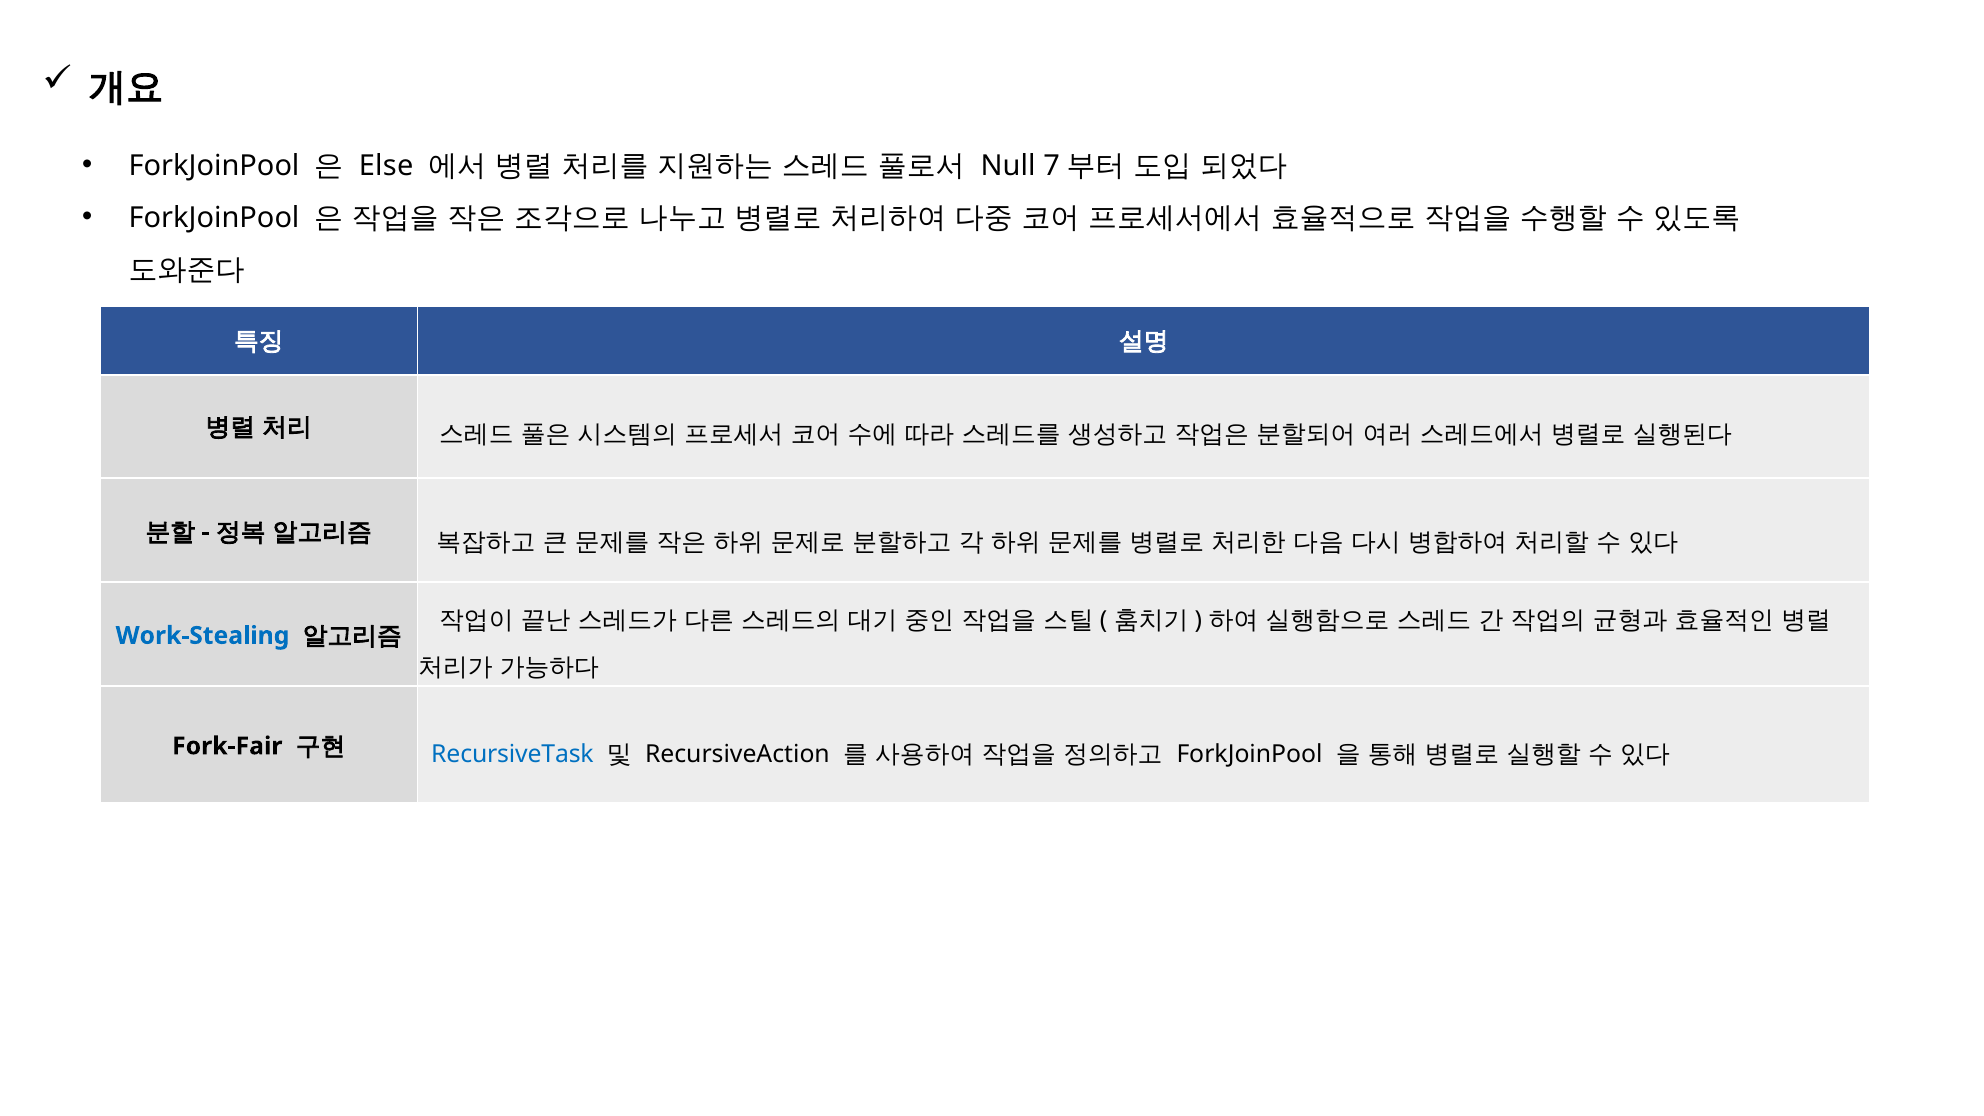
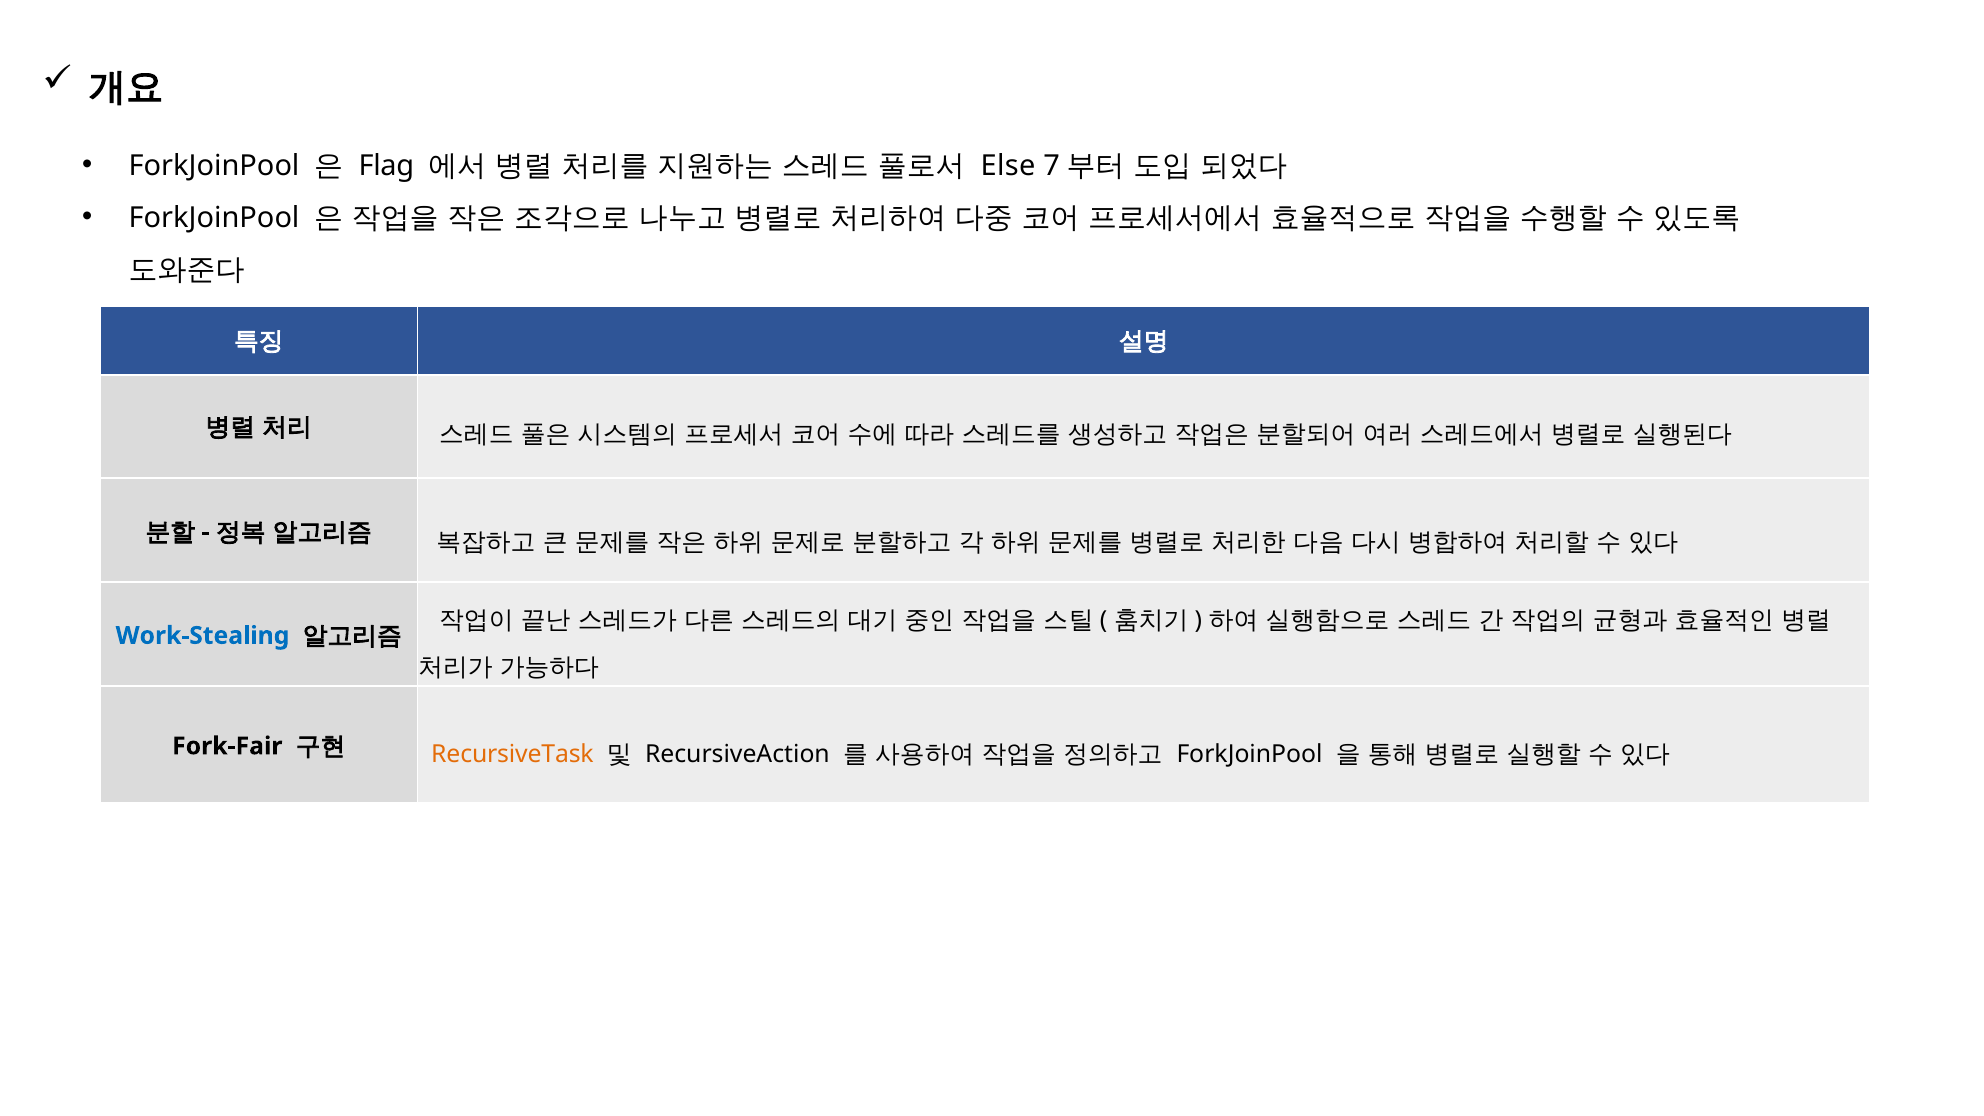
Else: Else -> Flag (386, 166)
Null: Null -> Else (1008, 166)
RecursiveTask colour: blue -> orange (512, 755)
